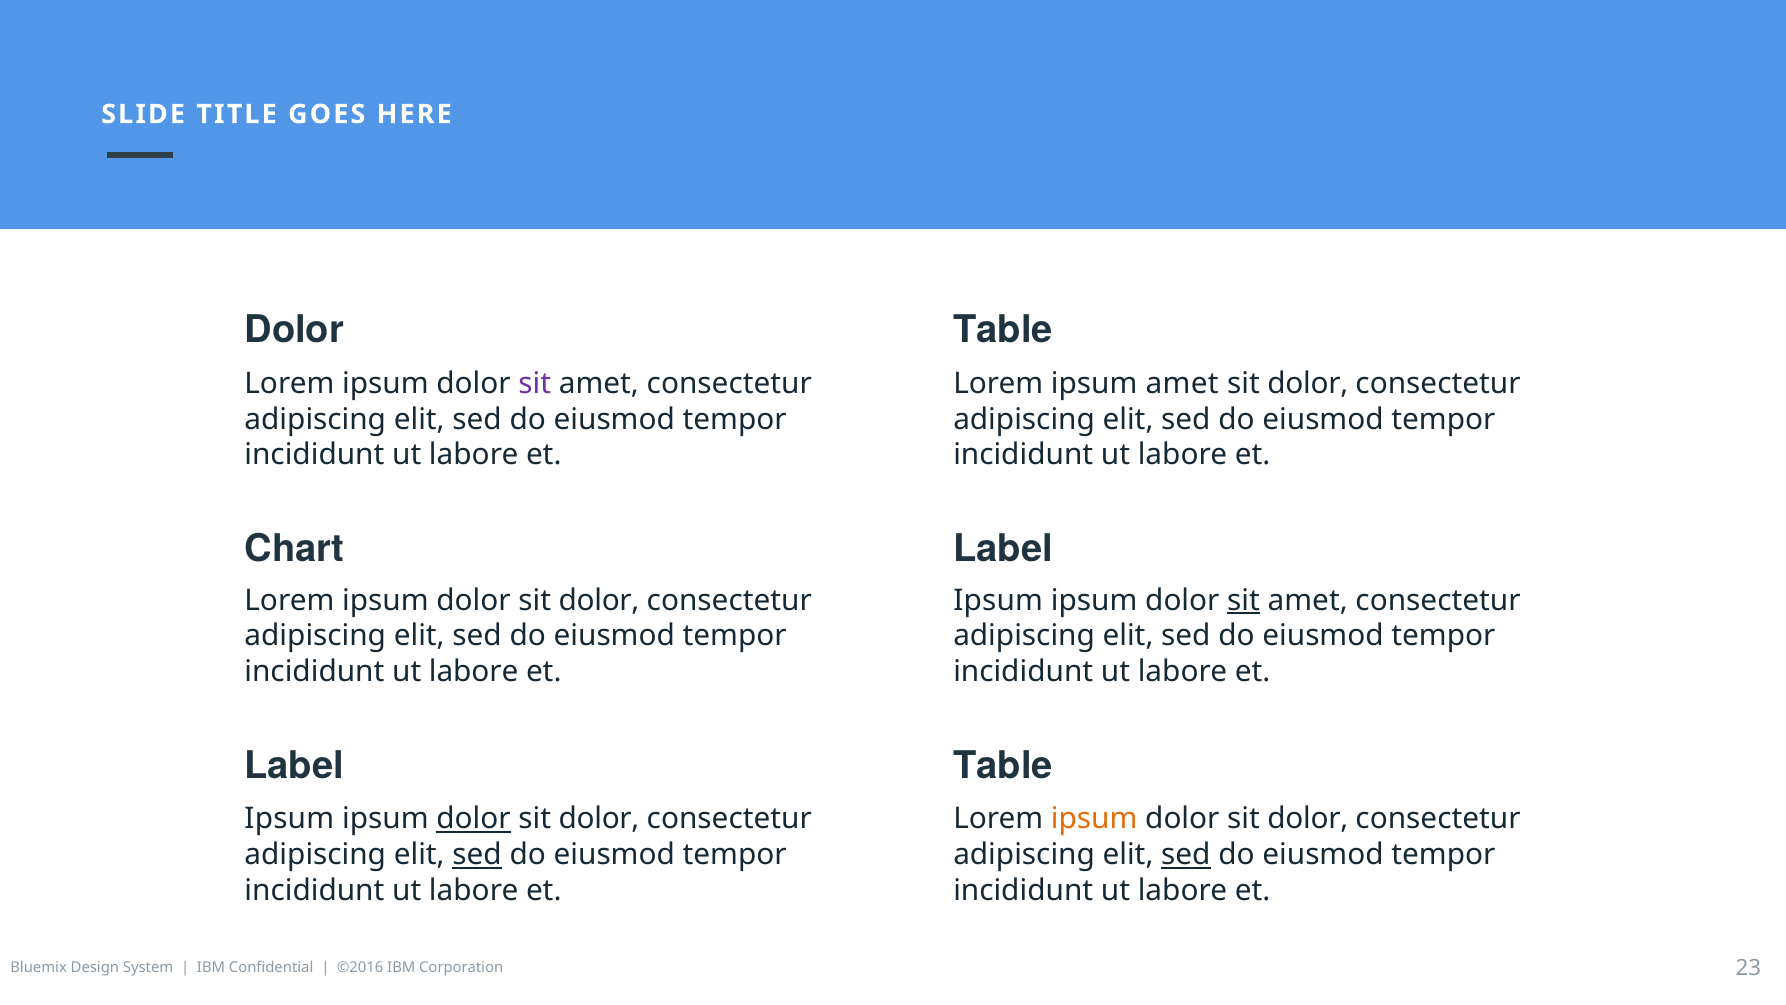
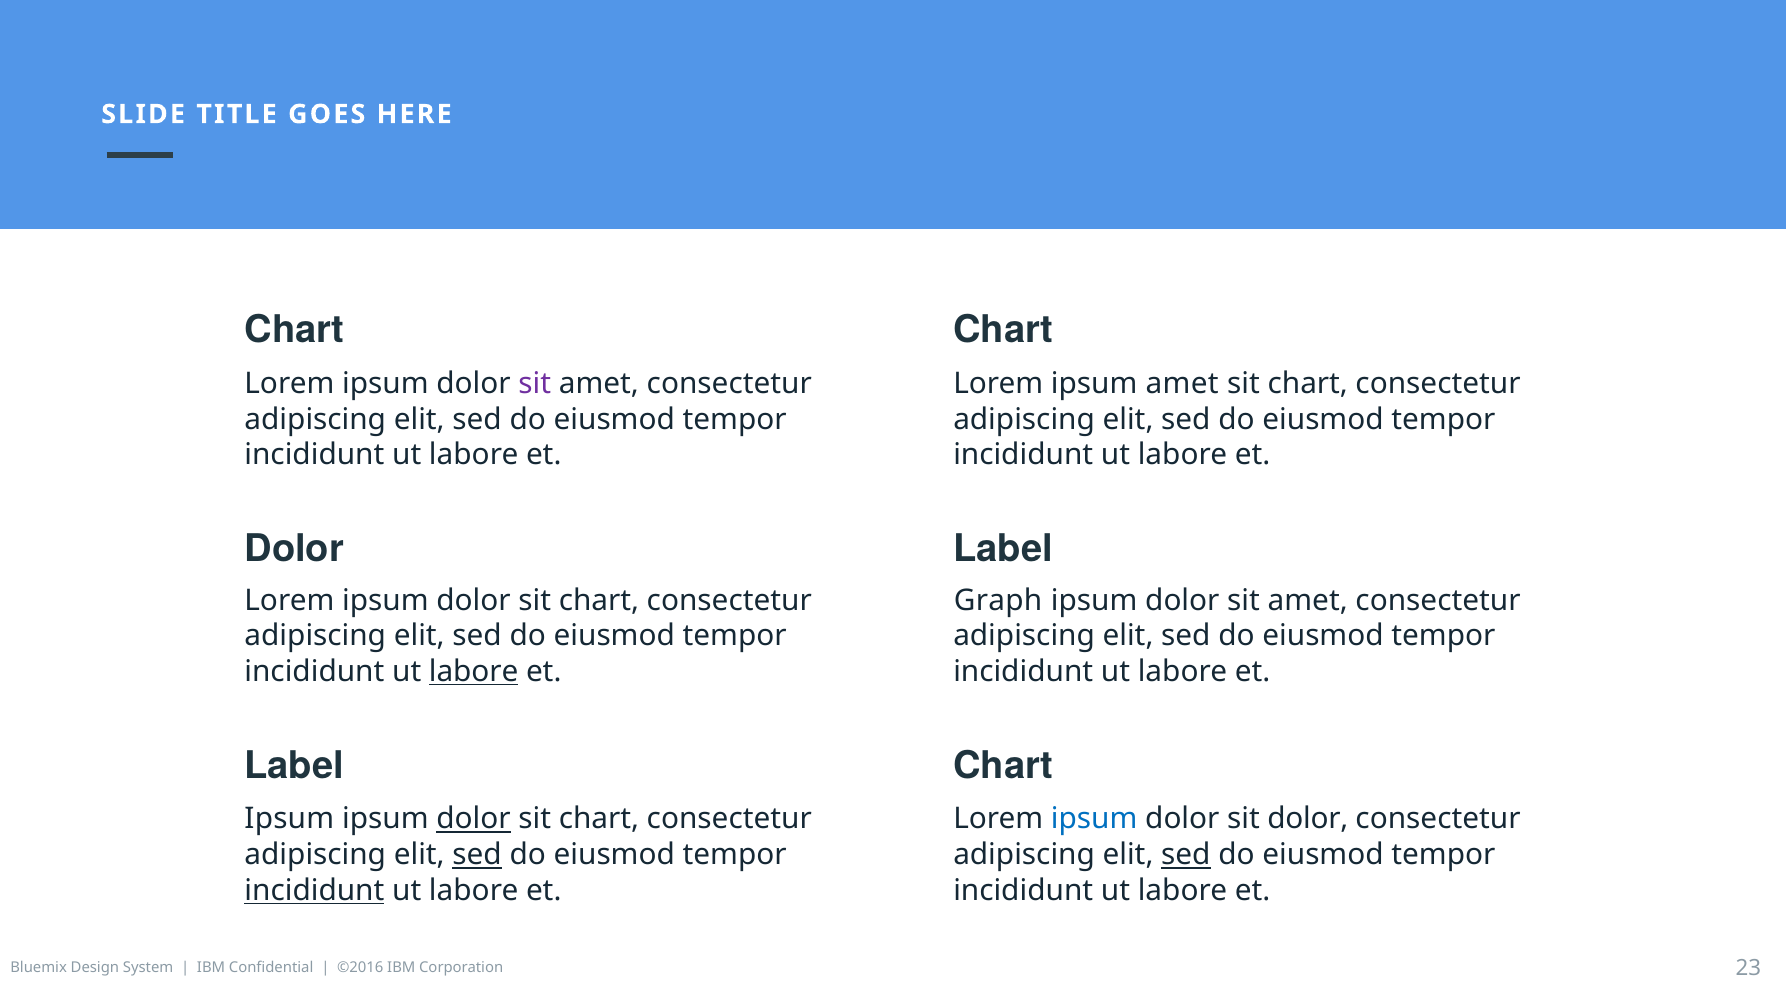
Dolor: Dolor -> Chart (294, 330)
Table: Table -> Chart (1003, 330)
dolor: dolor -> chart (1308, 383)
Chart: Chart -> Dolor (294, 549)
dolor: dolor -> chart (599, 600)
Ipsum: Ipsum -> Graph (998, 600)
sit underline: present -> none (1244, 600)
labore underline: none -> present (474, 672)
Table: Table -> Chart (1003, 766)
dolor: dolor -> chart (599, 819)
ipsum colour: orange -> blue (1094, 819)
incididunt underline: none -> present (314, 890)
